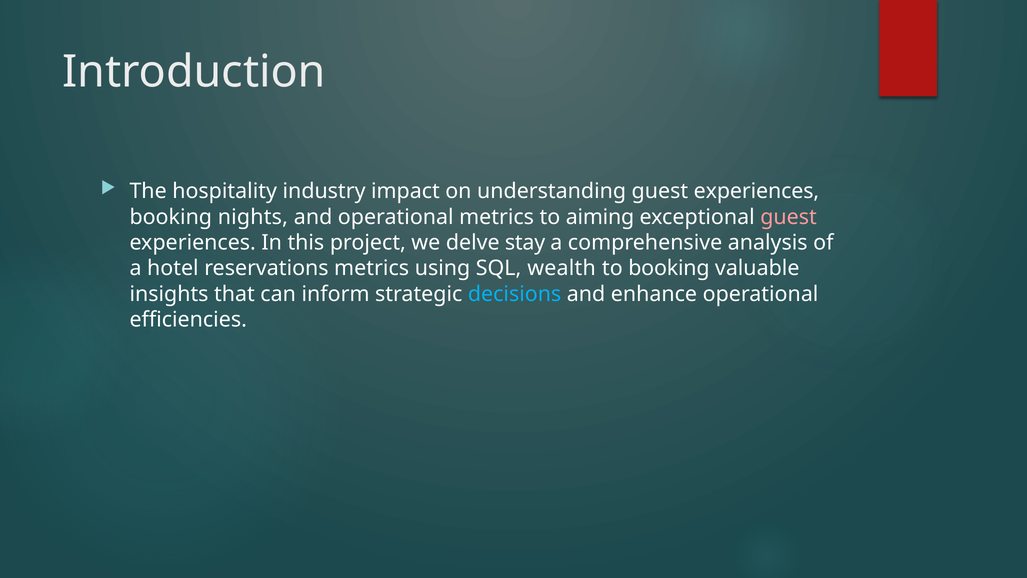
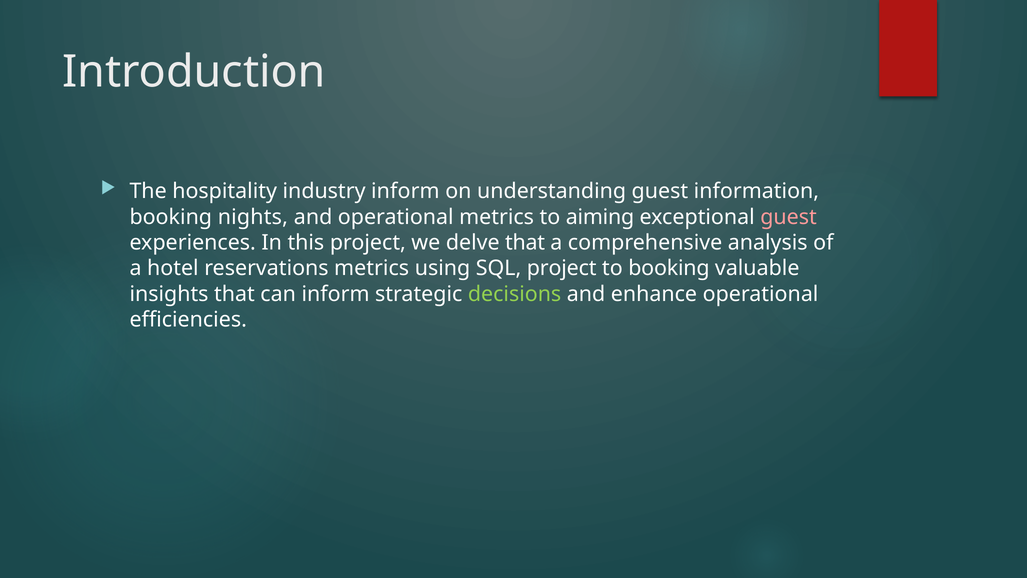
industry impact: impact -> inform (405, 191)
understanding guest experiences: experiences -> information (756, 191)
delve stay: stay -> that (525, 243)
SQL wealth: wealth -> project (562, 268)
decisions colour: light blue -> light green (515, 294)
